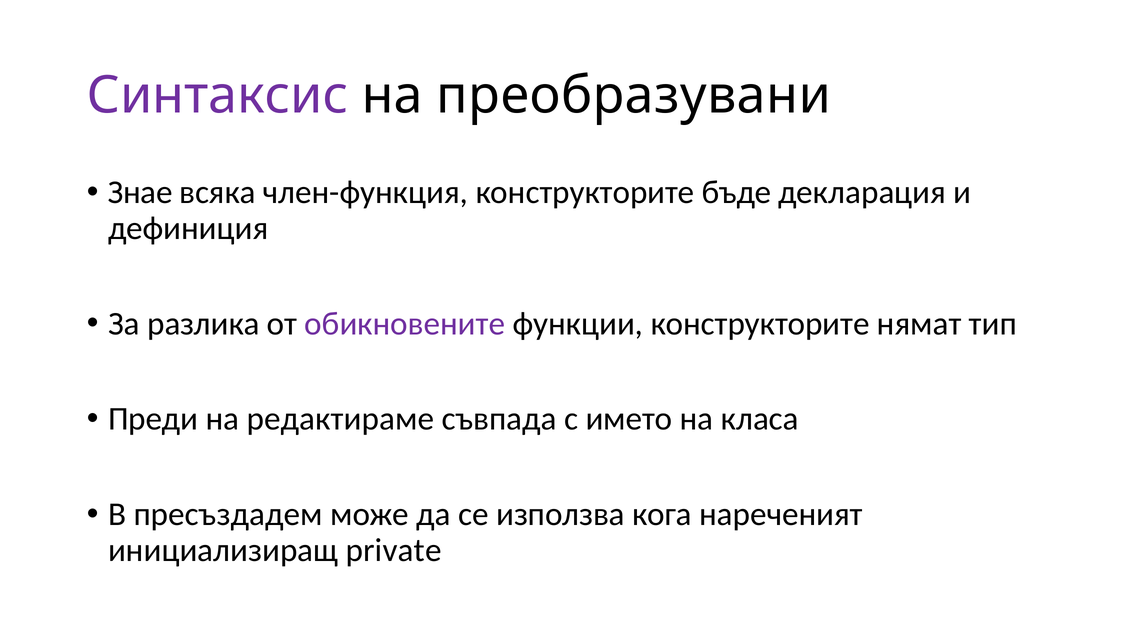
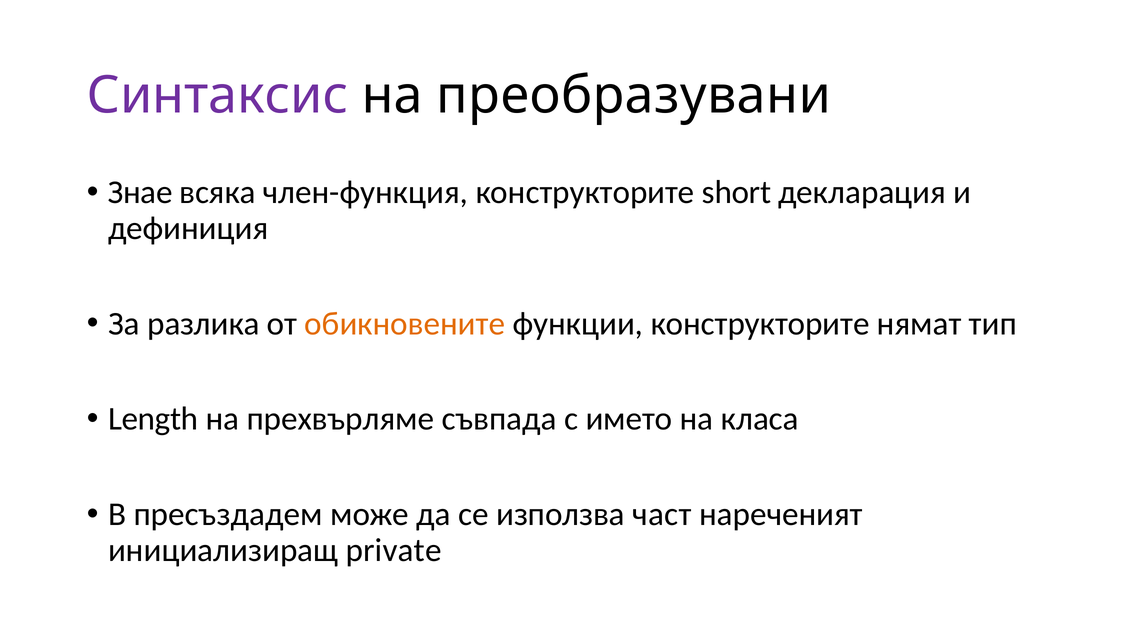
бъде: бъде -> short (737, 192)
обикновените colour: purple -> orange (405, 324)
Преди: Преди -> Length (153, 419)
редактираме: редактираме -> прехвърляме (340, 419)
кога: кога -> част (662, 515)
